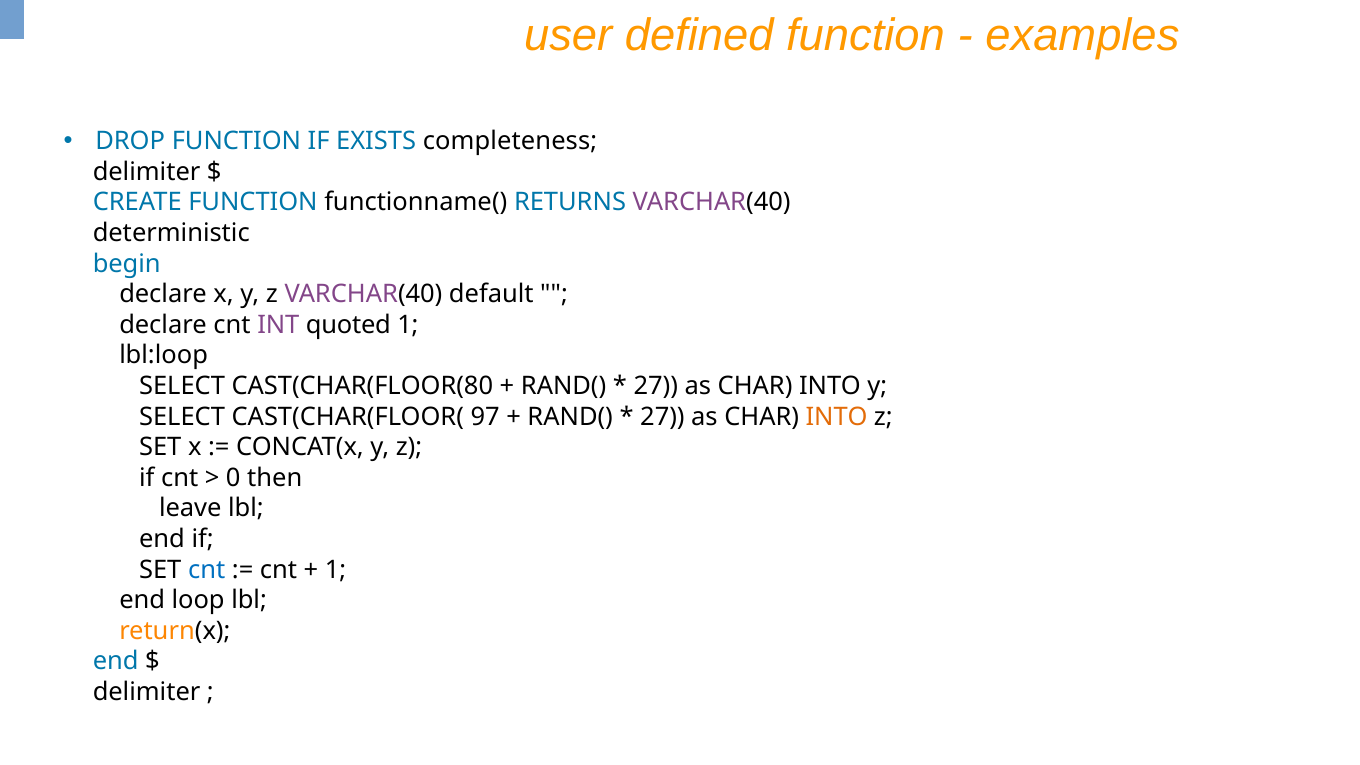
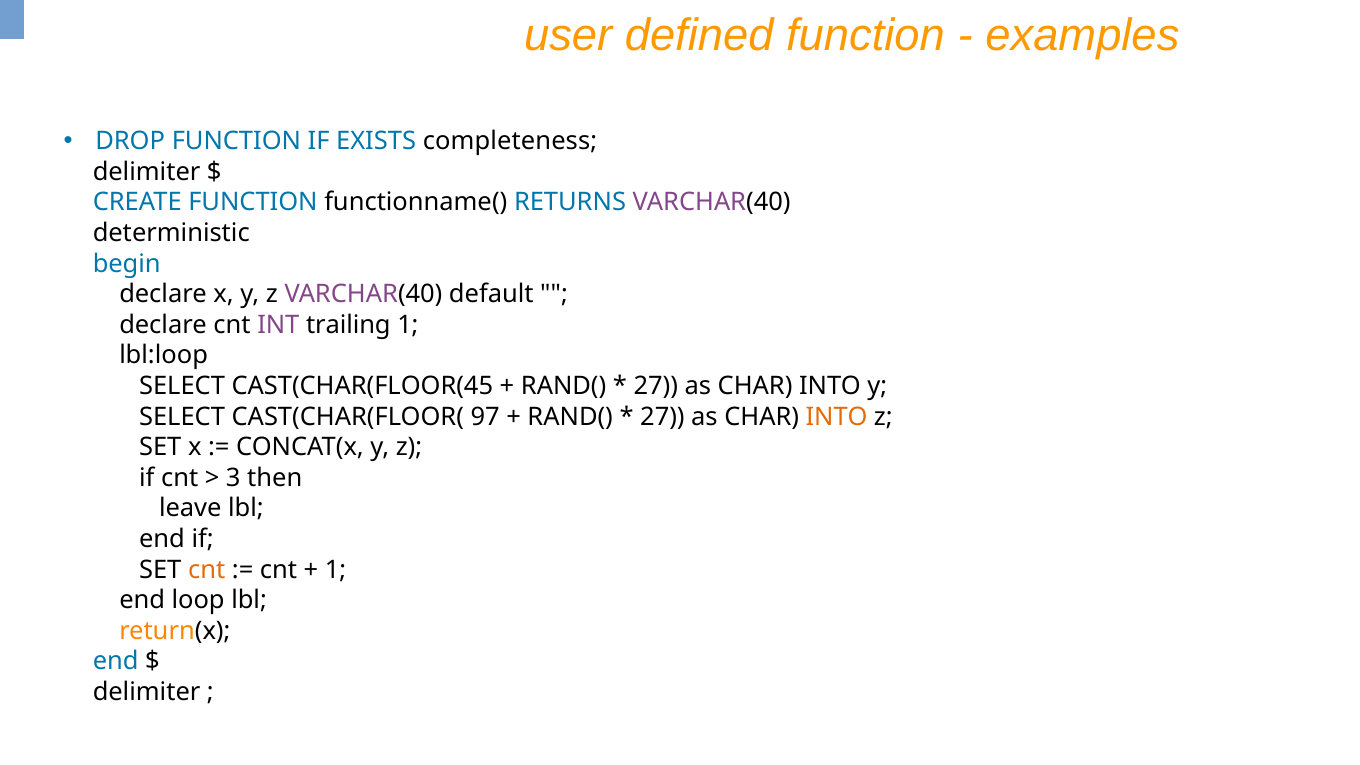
quoted: quoted -> trailing (348, 325)
CAST(CHAR(FLOOR(80: CAST(CHAR(FLOOR(80 -> CAST(CHAR(FLOOR(45 (362, 386)
0: 0 -> 3 (233, 478)
cnt colour: blue -> orange (207, 570)
